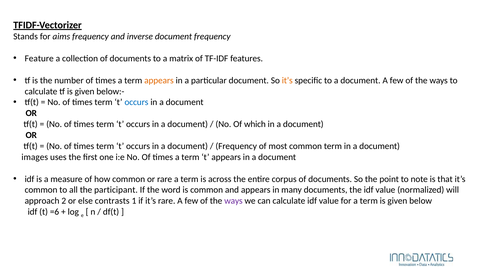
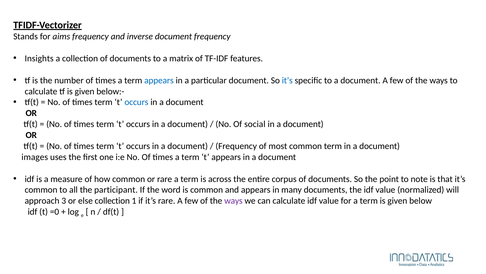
Feature: Feature -> Insights (39, 58)
appears colour: orange -> blue (159, 80)
it’s colour: orange -> blue (287, 80)
which: which -> social (255, 124)
2: 2 -> 3 (64, 200)
else contrasts: contrasts -> collection (112, 200)
=6: =6 -> =0 (55, 211)
